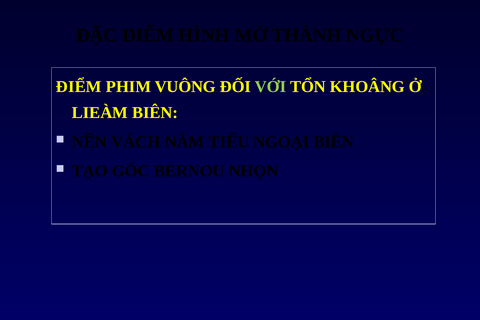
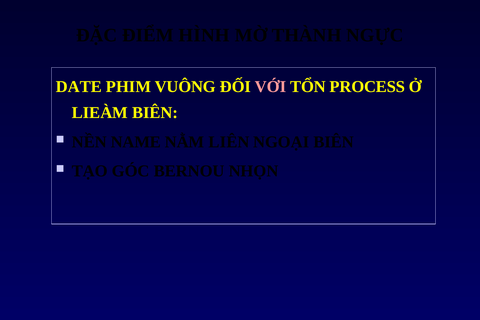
ĐIỂM: ĐIỂM -> DATE (79, 87)
VỚI colour: light green -> pink (271, 87)
KHOÂNG: KHOÂNG -> PROCESS (367, 87)
VÁCH: VÁCH -> NAME (136, 142)
TIỂU: TIỂU -> LIÊN (229, 142)
